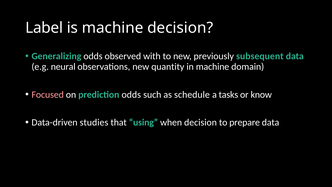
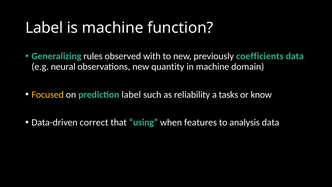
machine decision: decision -> function (180, 28)
Generalizing odds: odds -> rules (93, 56)
subsequent: subsequent -> coefficients (260, 56)
Focused colour: pink -> yellow (48, 94)
prediction odds: odds -> label (131, 94)
schedule: schedule -> reliability (192, 94)
studies: studies -> correct (94, 122)
when decision: decision -> features (201, 122)
prepare: prepare -> analysis (245, 122)
